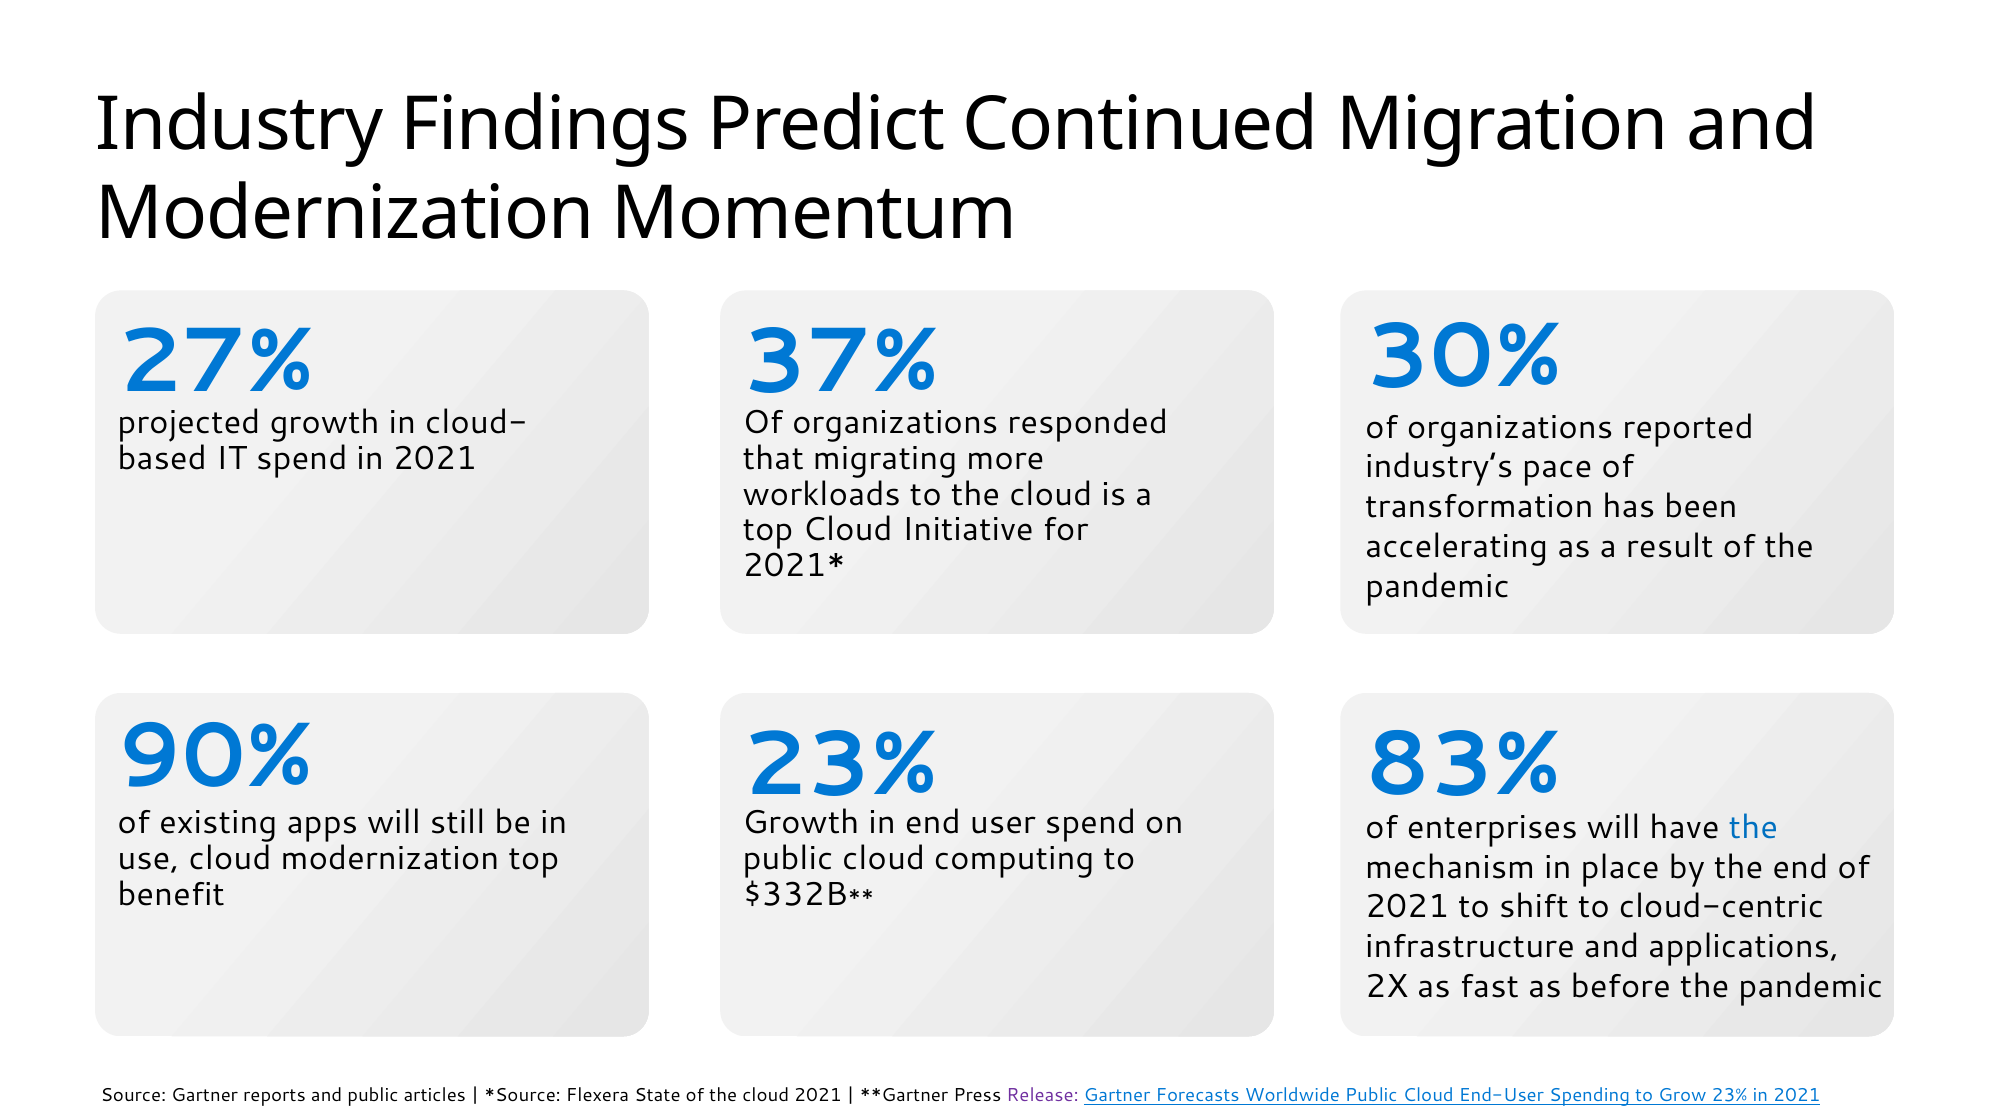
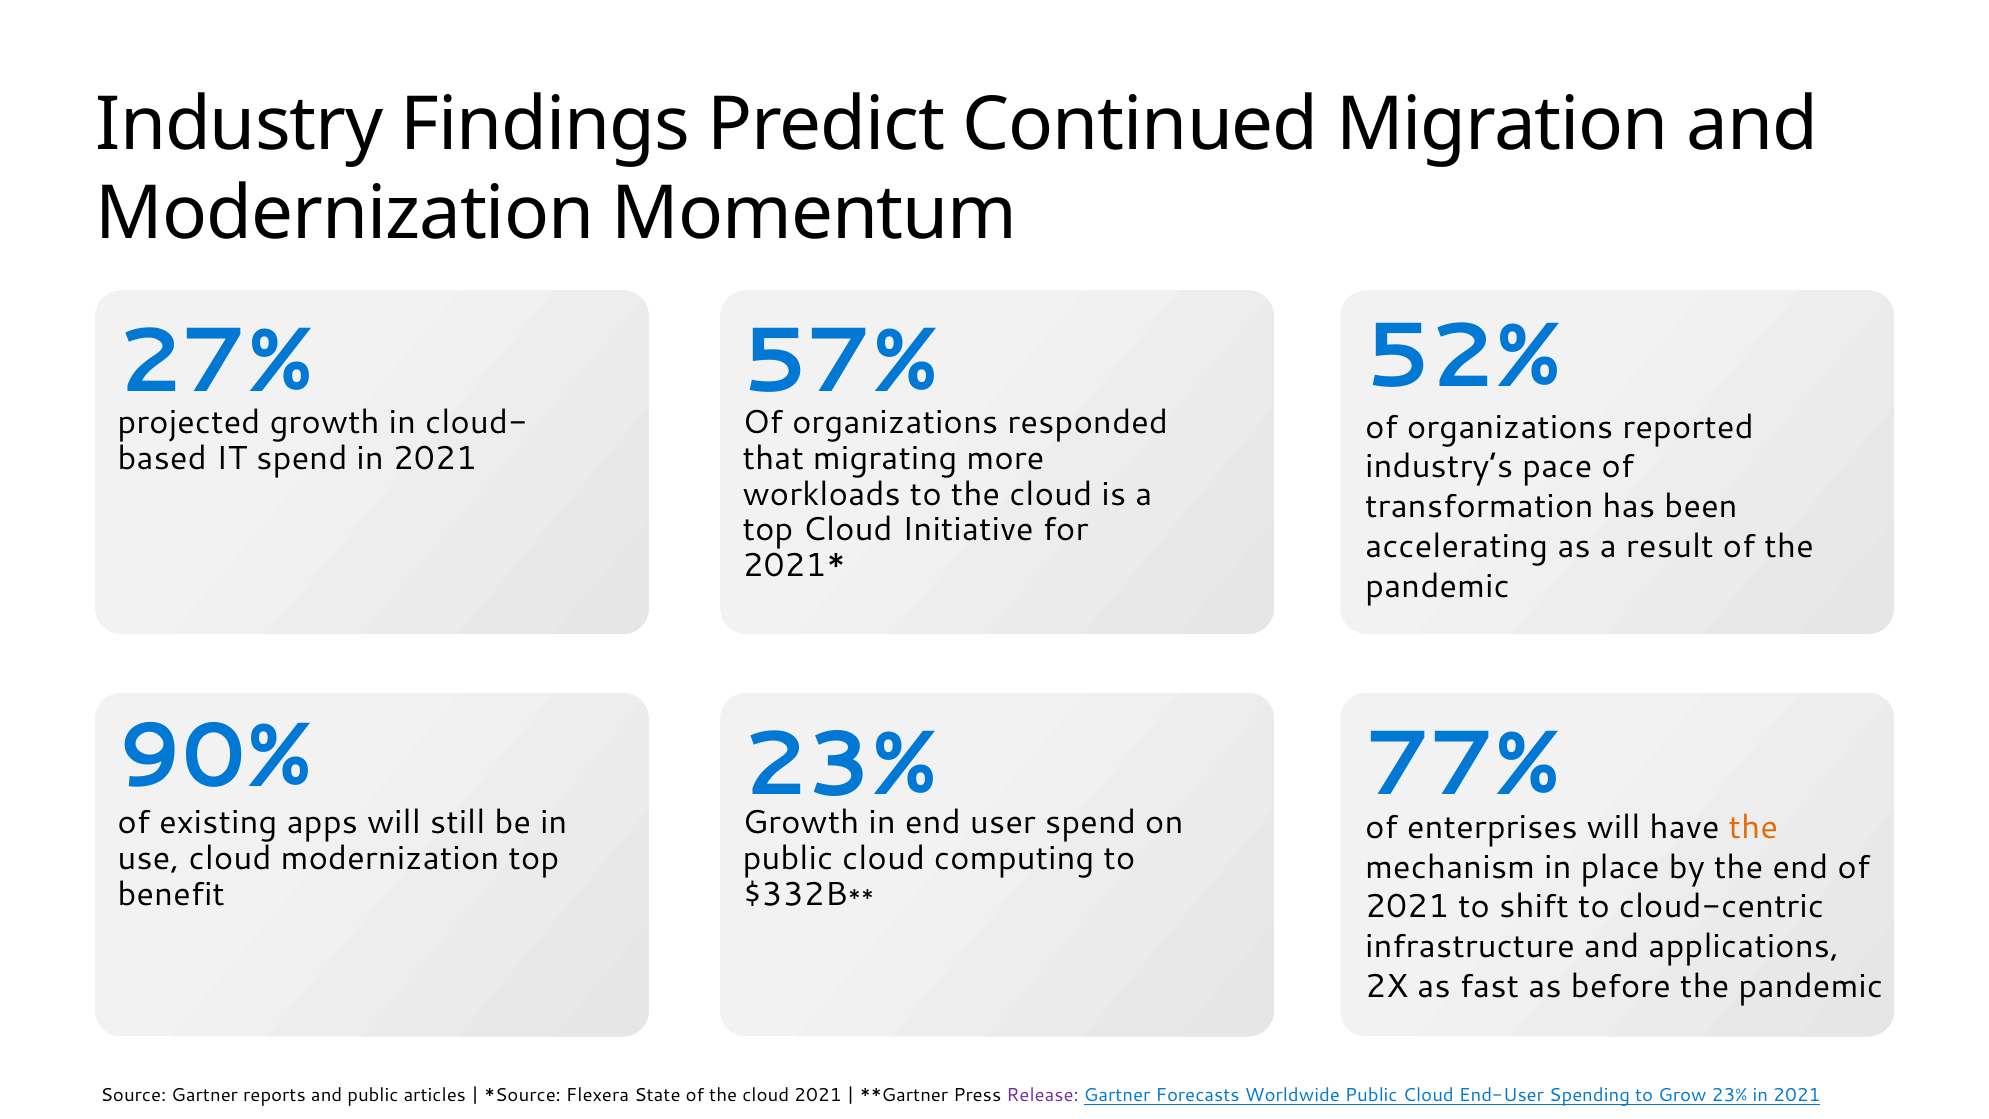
30%: 30% -> 52% (1463, 356)
37%: 37% -> 57% (840, 362)
83%: 83% -> 77% (1463, 764)
the colour: blue -> orange (1753, 827)
